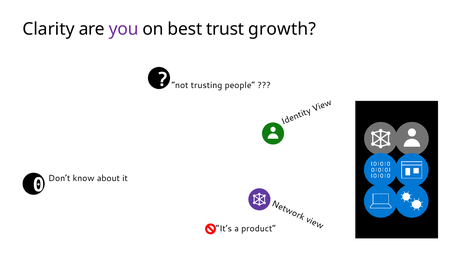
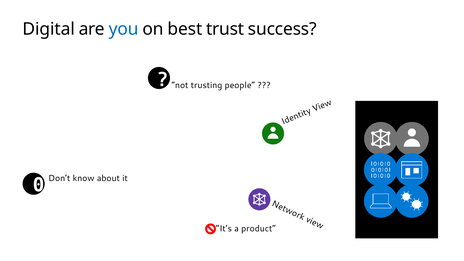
Clarity: Clarity -> Digital (49, 29)
you colour: purple -> blue (124, 29)
growth: growth -> success (282, 29)
